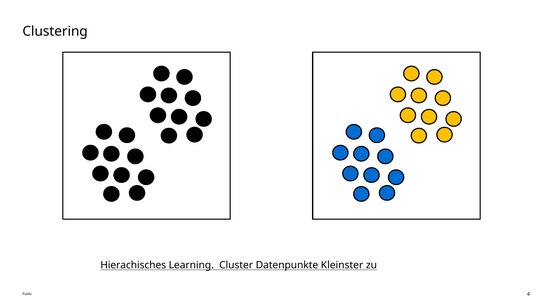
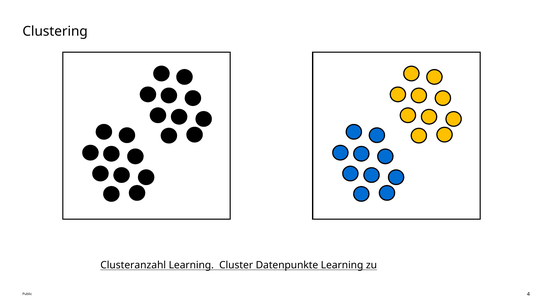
Hierachisches: Hierachisches -> Clusteranzahl (133, 266)
Datenpunkte Kleinster: Kleinster -> Learning (342, 266)
